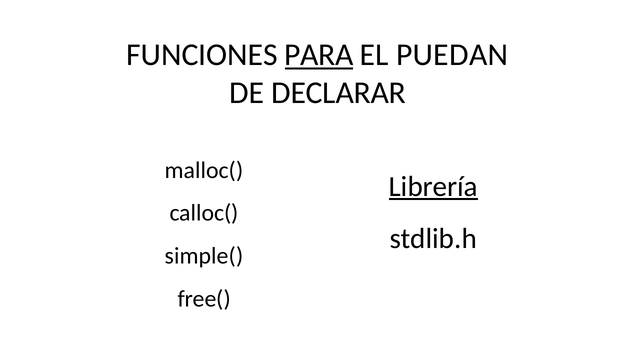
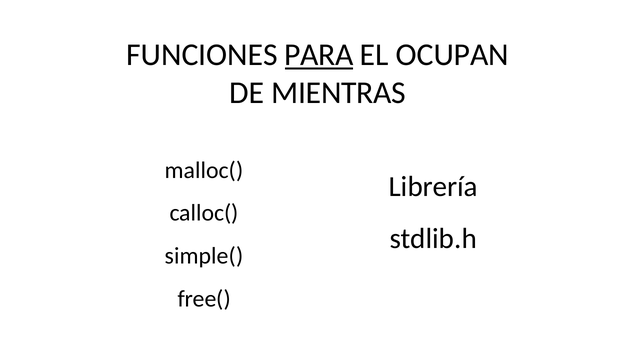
PUEDAN: PUEDAN -> OCUPAN (452, 55)
DECLARAR: DECLARAR -> MIENTRAS (339, 93)
Librería underline: present -> none (433, 187)
